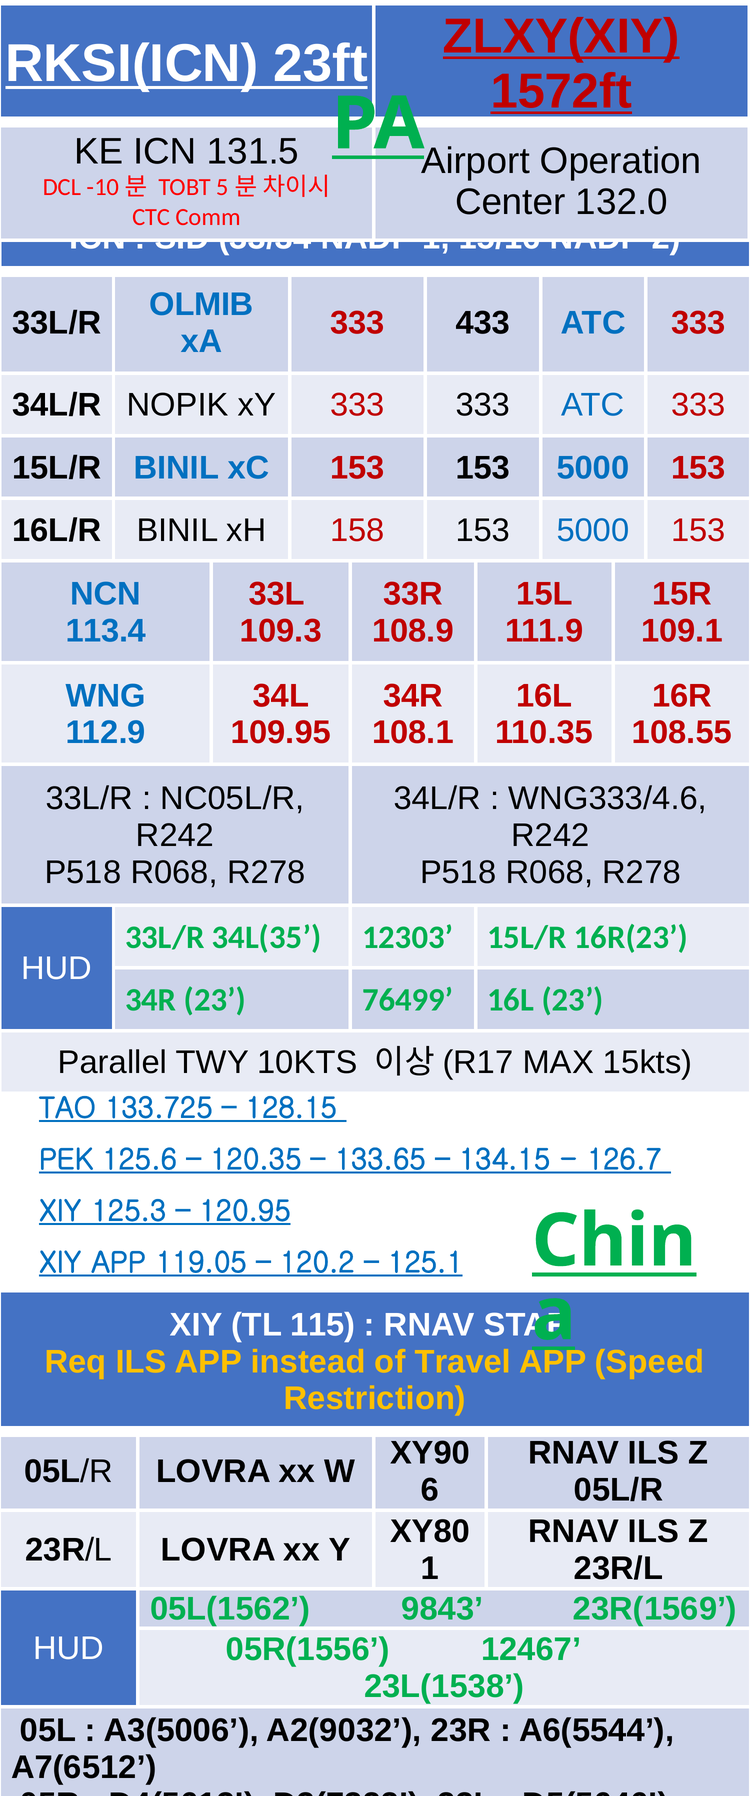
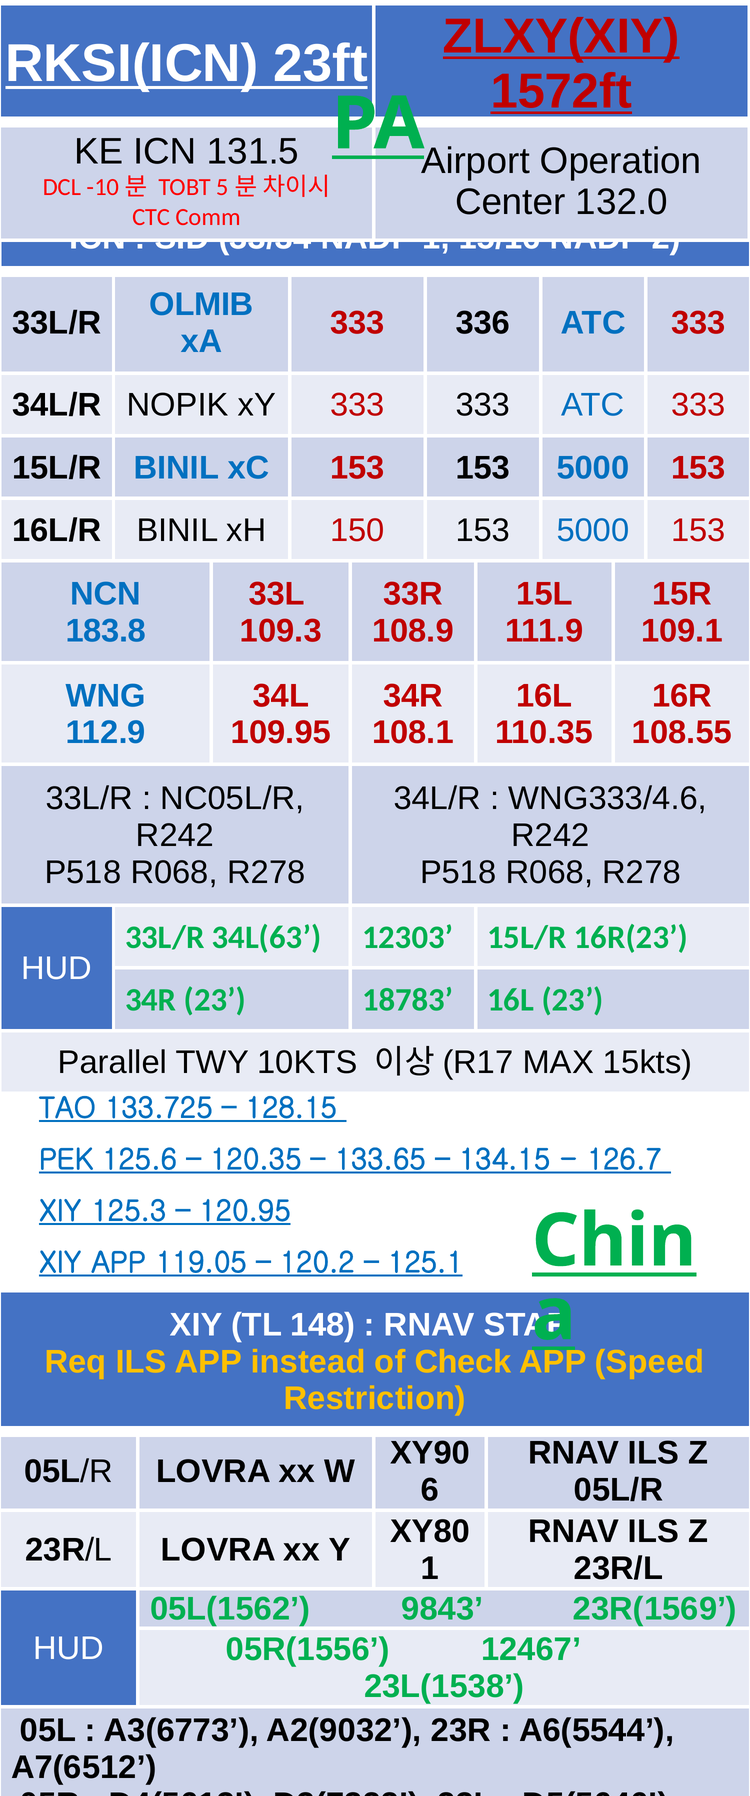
433: 433 -> 336 (483, 323)
158: 158 -> 150 (357, 530)
113.4: 113.4 -> 183.8 (106, 630)
34L(35: 34L(35 -> 34L(63 (266, 937)
76499: 76499 -> 18783 (408, 999)
115: 115 -> 148 (323, 1324)
Travel: Travel -> Check (463, 1361)
A3(5006: A3(5006 -> A3(6773 (181, 1729)
